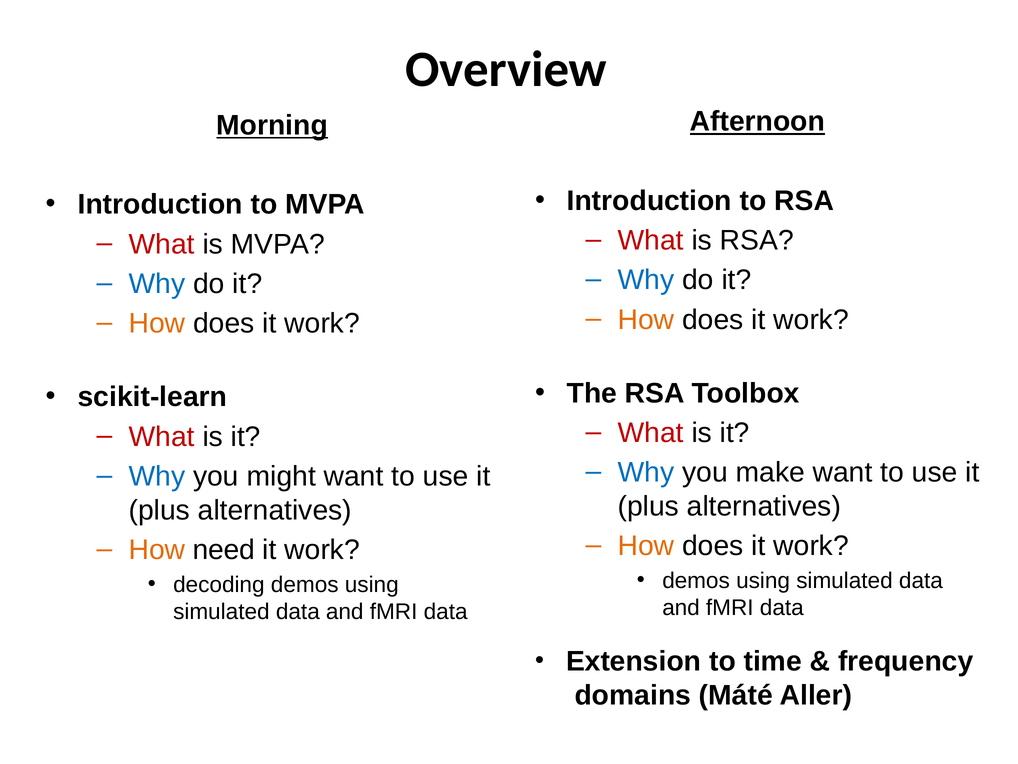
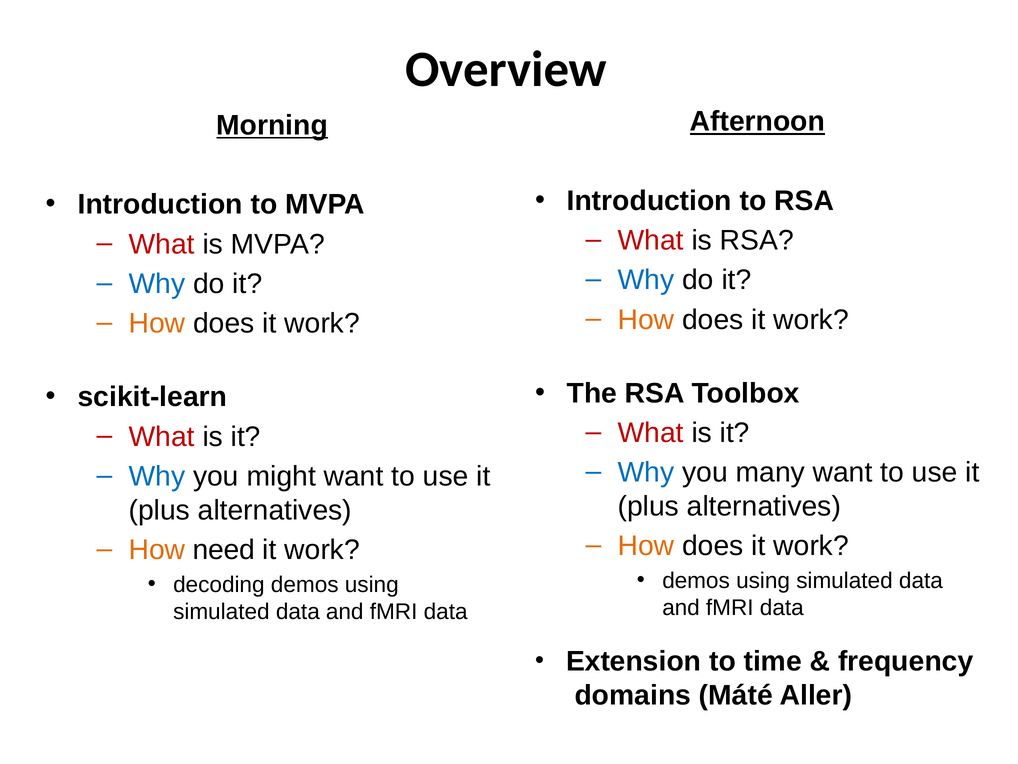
make: make -> many (770, 472)
